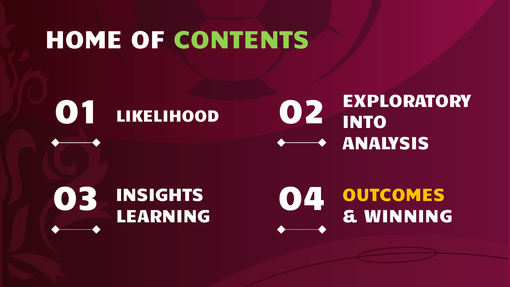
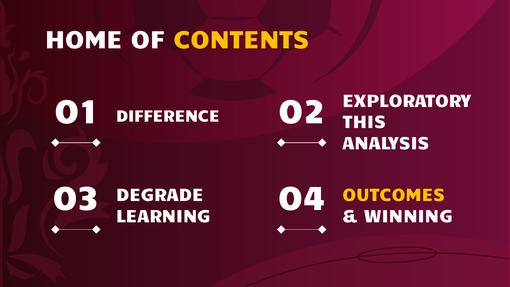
CONTENTS colour: light green -> yellow (242, 40)
LIKELIHOOD: LIKELIHOOD -> DIFFERENCE (168, 116)
INTO: INTO -> THIS (365, 122)
INSIGHTS: INSIGHTS -> DEGRADE (160, 195)
